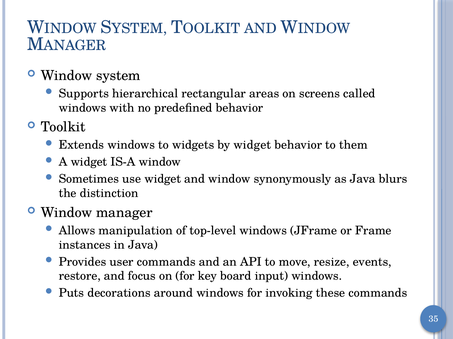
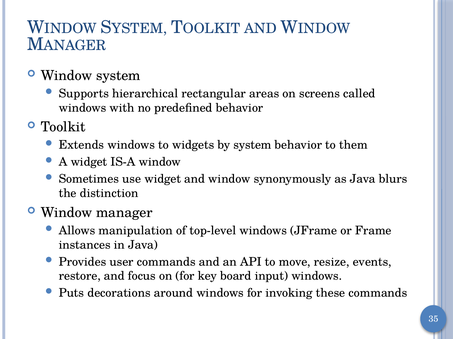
by widget: widget -> system (252, 145)
